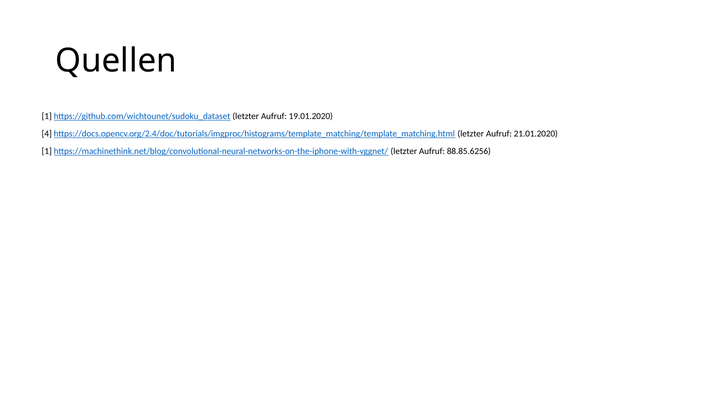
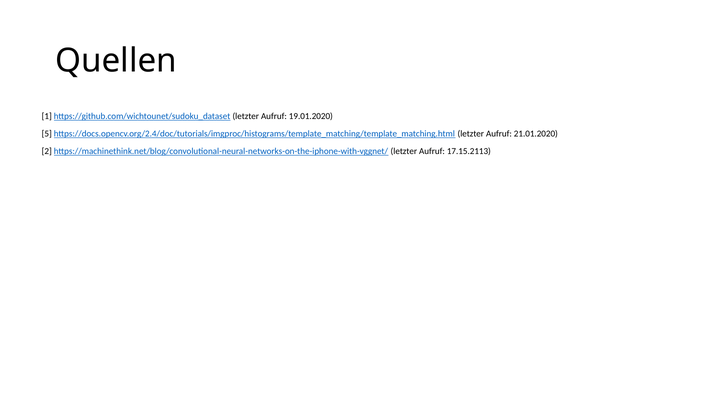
4: 4 -> 5 (47, 134)
1: 1 -> 2 (47, 151)
88.85.6256: 88.85.6256 -> 17.15.2113 (469, 151)
